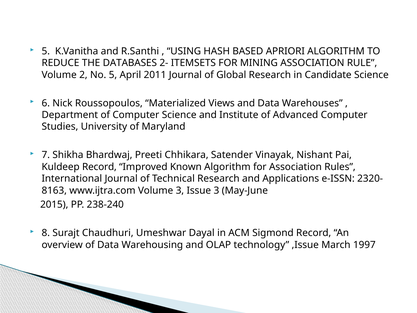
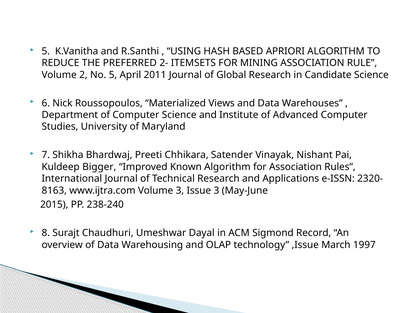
DATABASES: DATABASES -> PREFERRED (130, 63)
Kuldeep Record: Record -> Bigger (99, 167)
